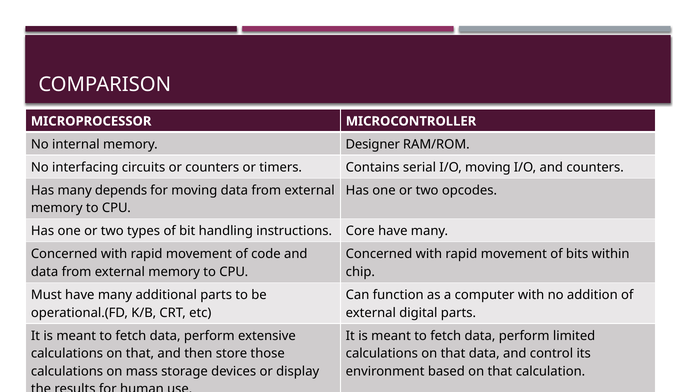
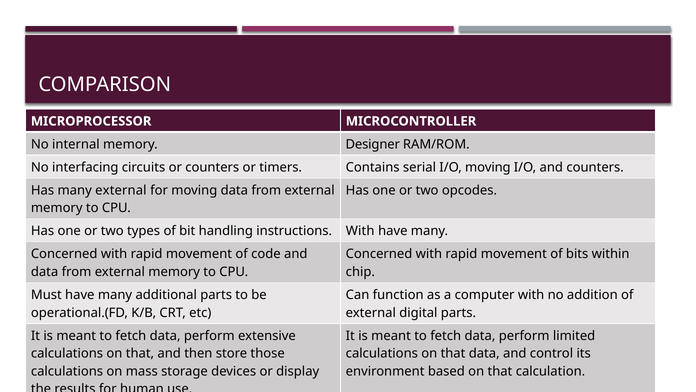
many depends: depends -> external (121, 190)
instructions Core: Core -> With (360, 231)
